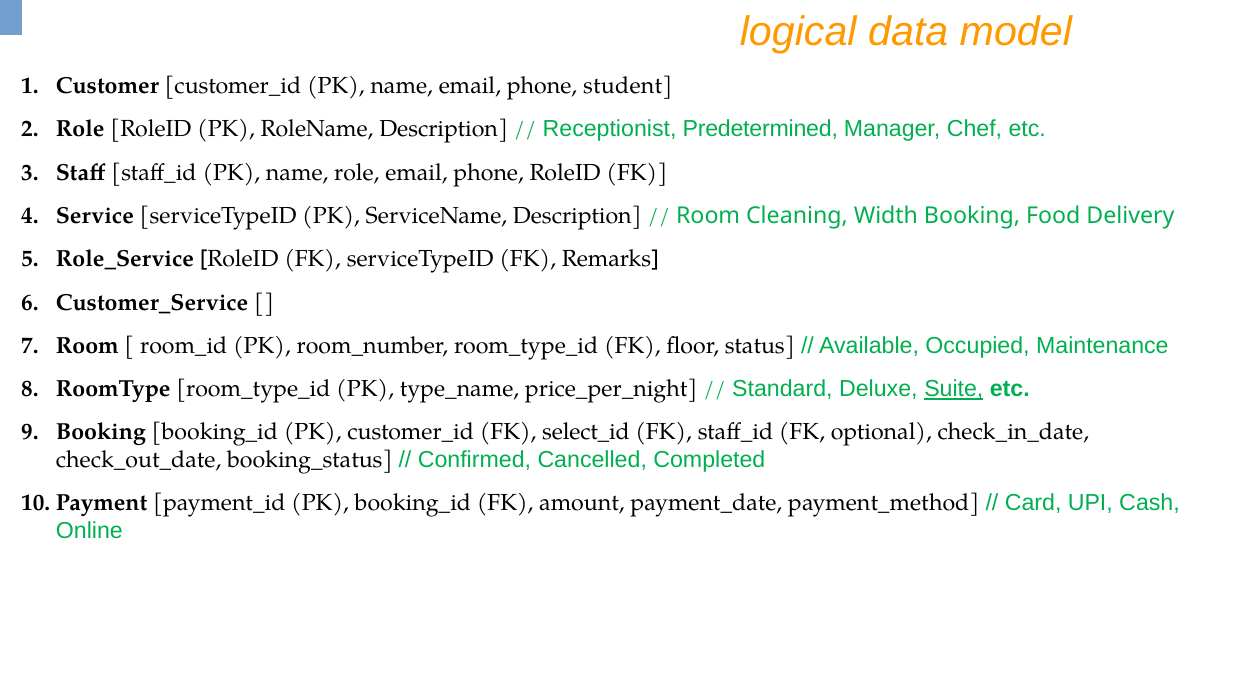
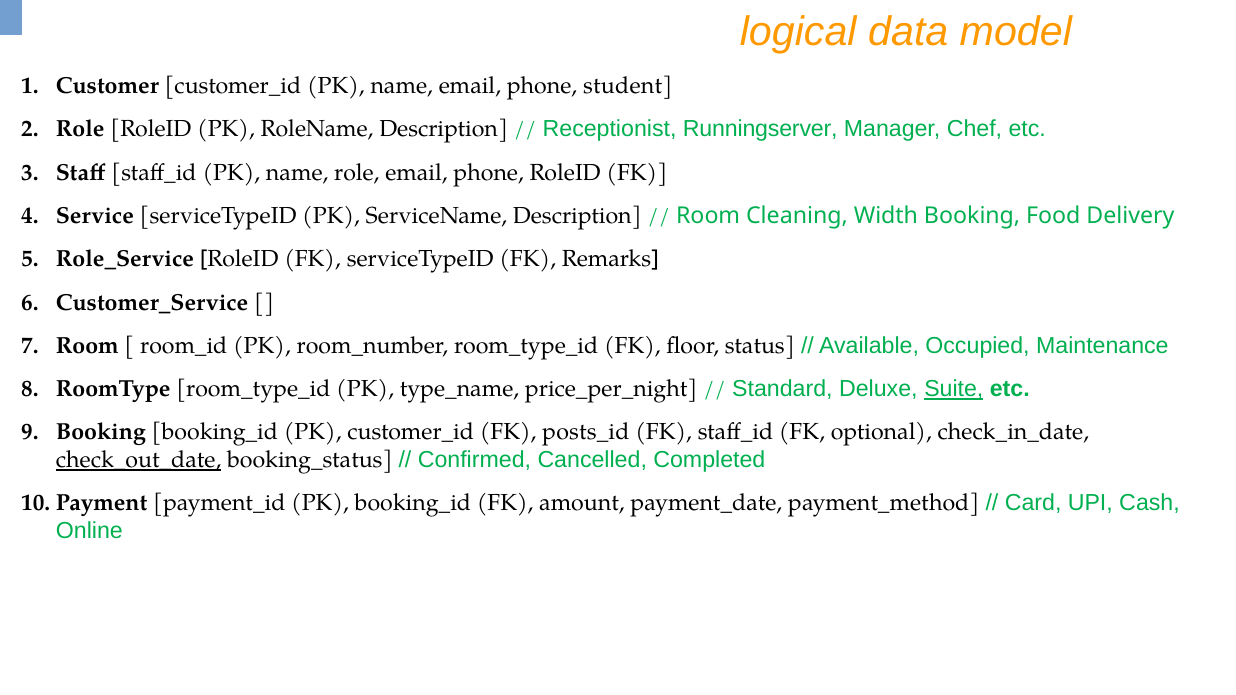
Predetermined: Predetermined -> Runningserver (760, 129)
select_id: select_id -> posts_id (586, 432)
check_out_date underline: none -> present (139, 460)
